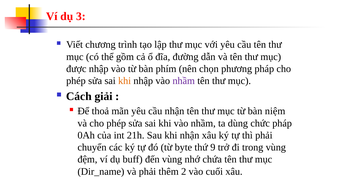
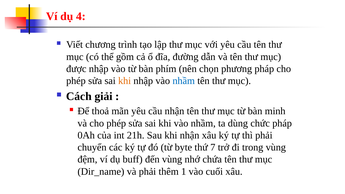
3: 3 -> 4 (81, 16)
nhầm colour: purple -> blue (184, 81)
niệm: niệm -> minh (275, 111)
9: 9 -> 7 (213, 147)
2: 2 -> 1 (184, 172)
